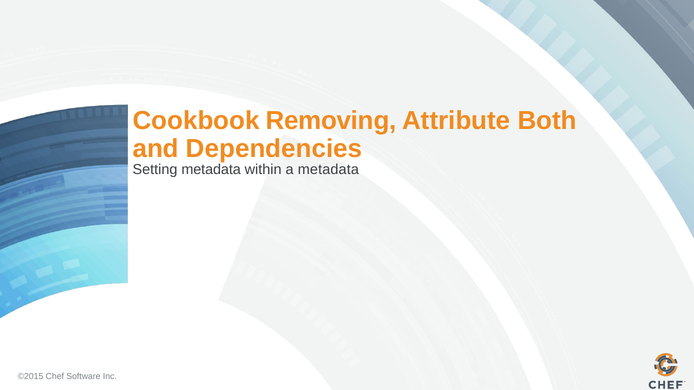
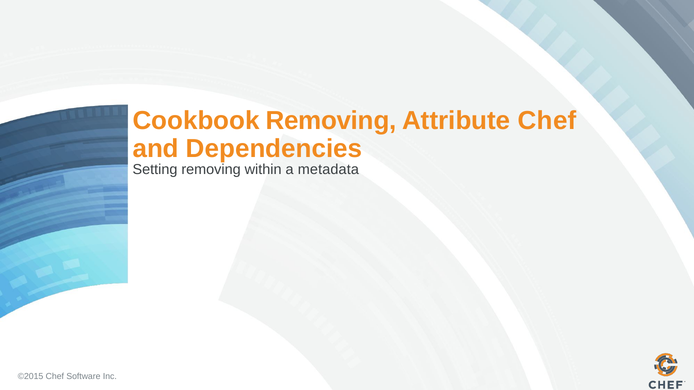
Attribute Both: Both -> Chef (547, 121)
Setting metadata: metadata -> removing (211, 170)
